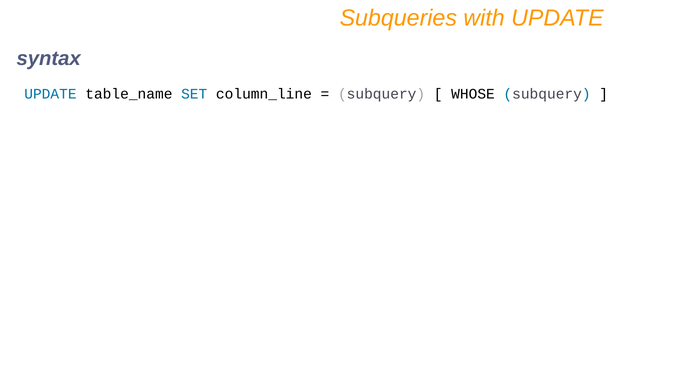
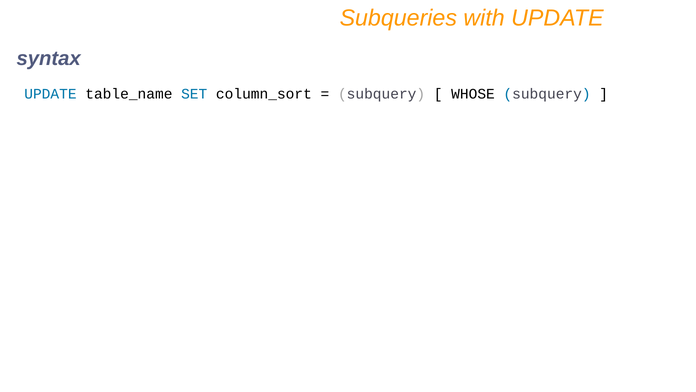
column_line: column_line -> column_sort (264, 94)
